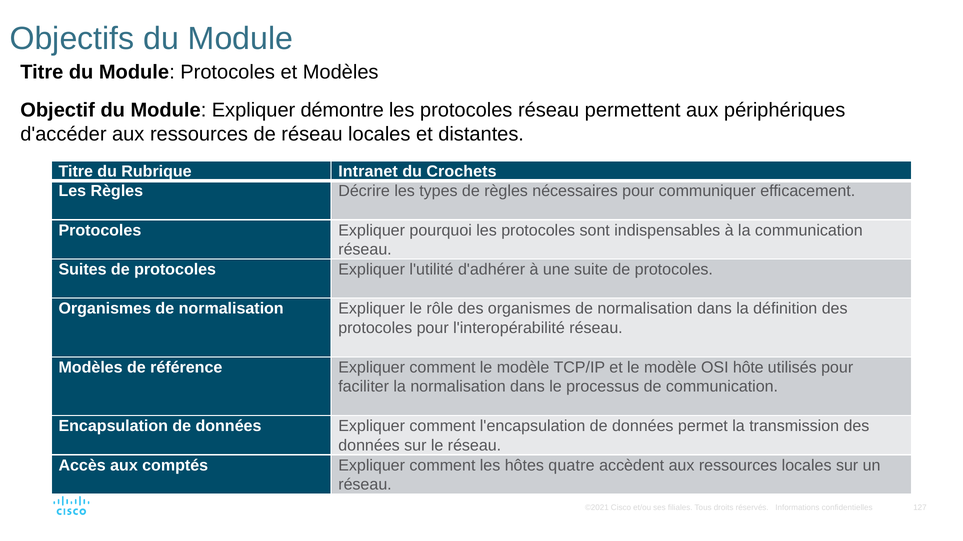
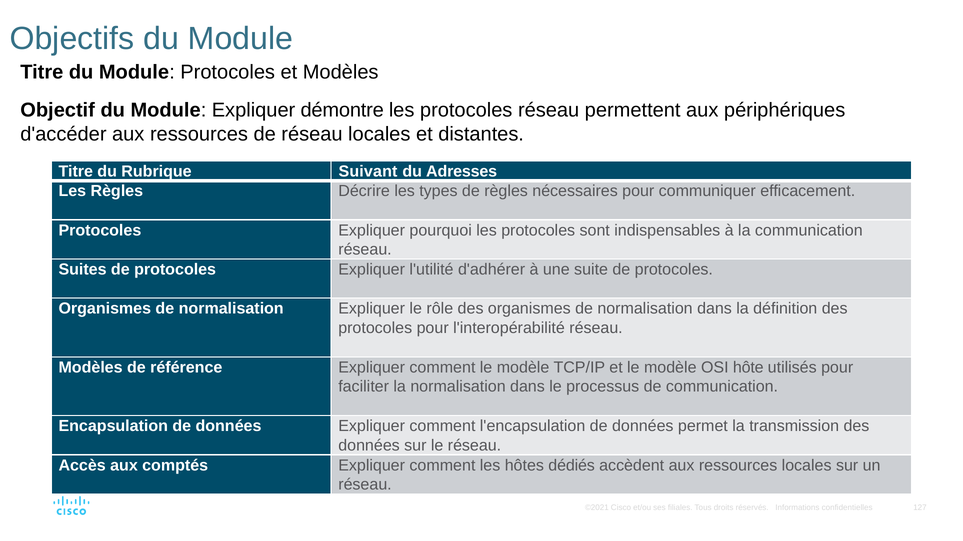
Intranet: Intranet -> Suivant (368, 172)
Crochets: Crochets -> Adresses (462, 172)
quatre: quatre -> dédiés (572, 466)
